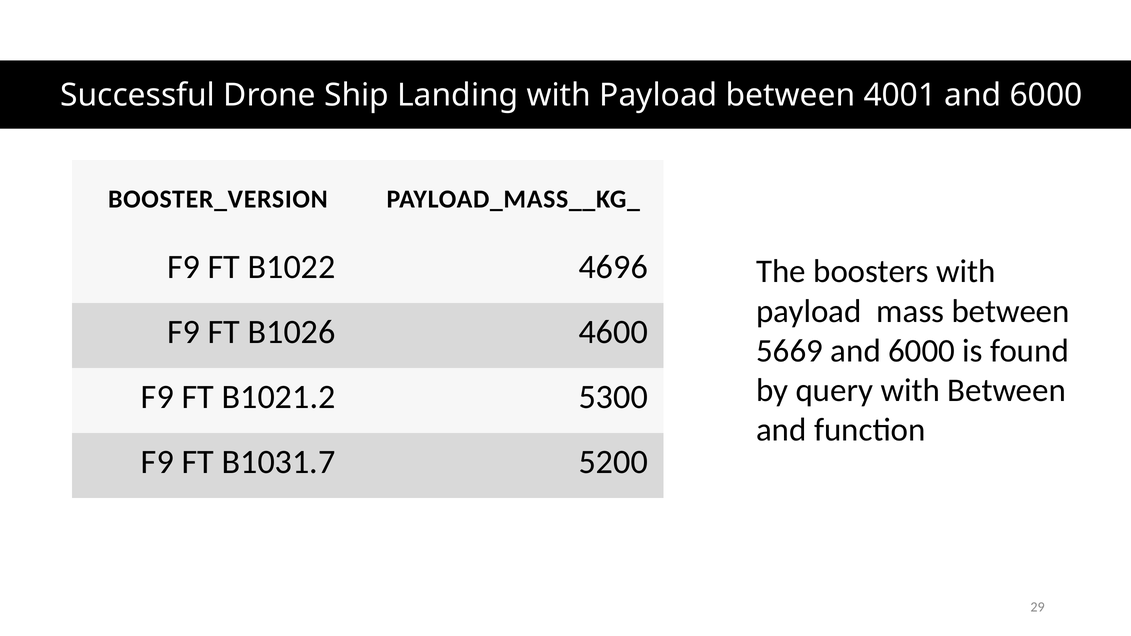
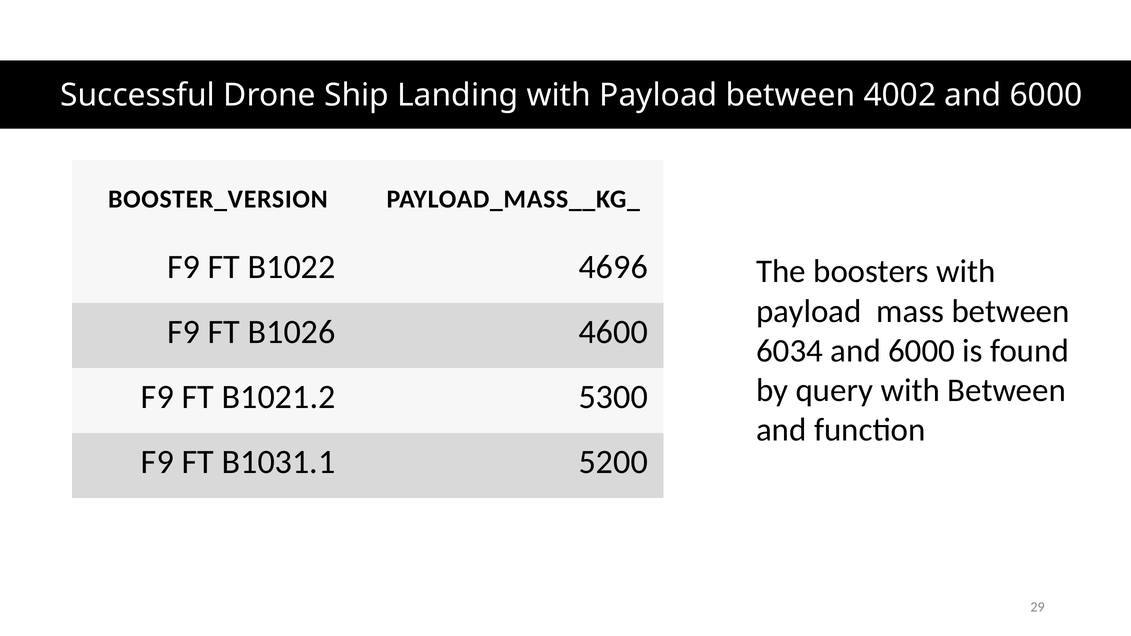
4001: 4001 -> 4002 (900, 95)
5669: 5669 -> 6034 (790, 351)
B1031.7: B1031.7 -> B1031.1 (279, 462)
